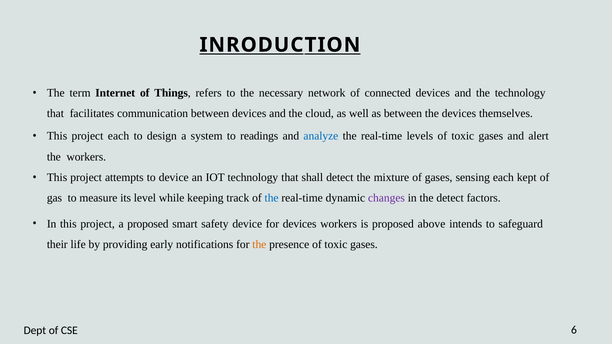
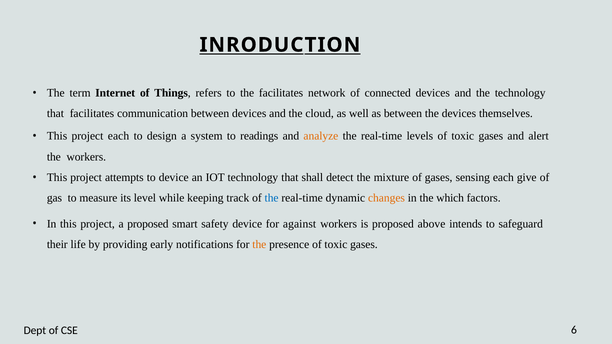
the necessary: necessary -> facilitates (281, 93)
analyze colour: blue -> orange (321, 136)
kept: kept -> give (527, 178)
changes colour: purple -> orange (386, 198)
the detect: detect -> which (450, 198)
for devices: devices -> against (300, 224)
